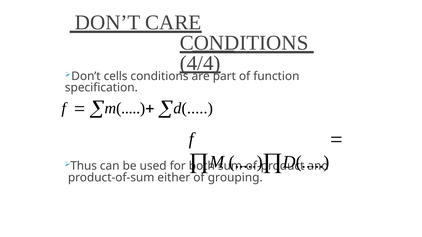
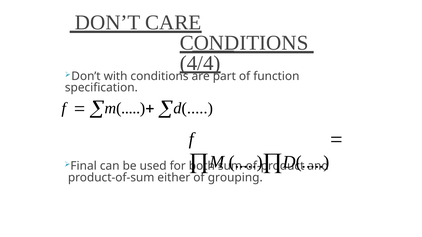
cells: cells -> with (116, 76)
Thus: Thus -> Final (84, 166)
